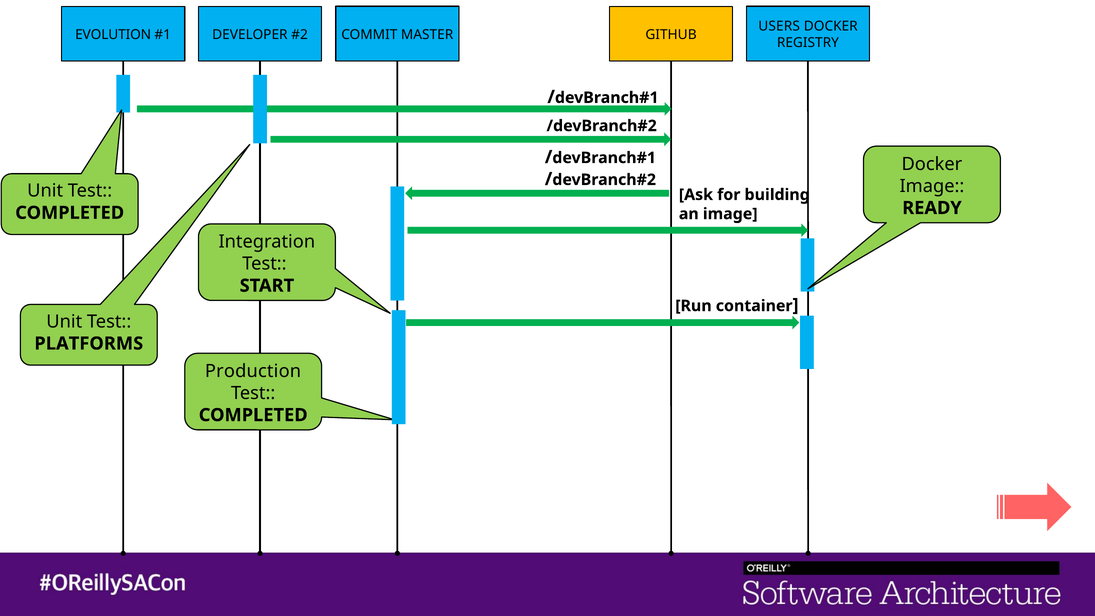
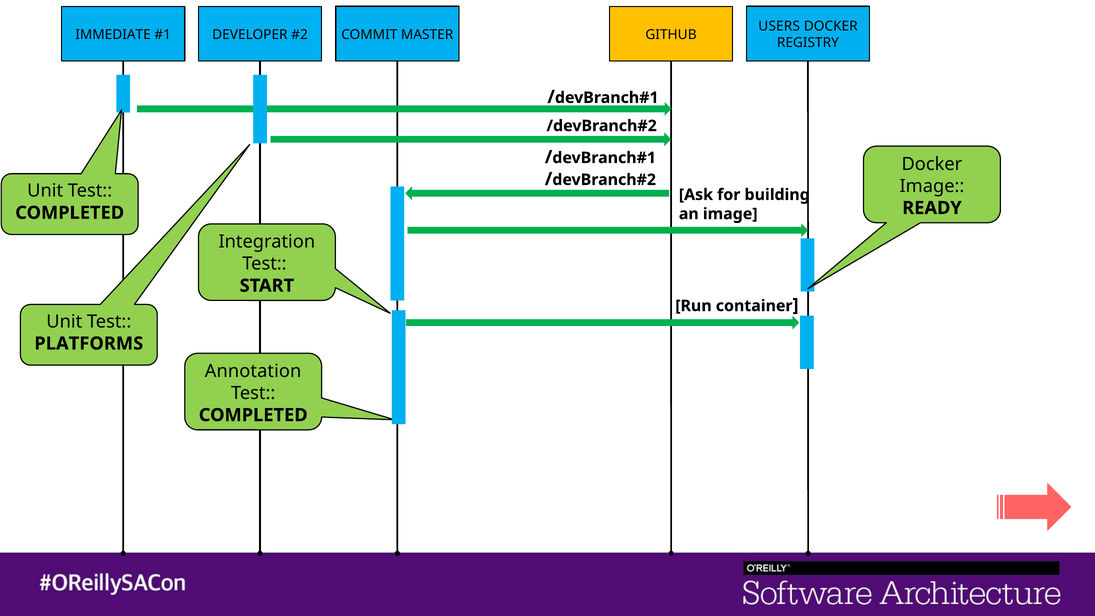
EVOLUTION: EVOLUTION -> IMMEDIATE (113, 35)
Production: Production -> Annotation (253, 371)
